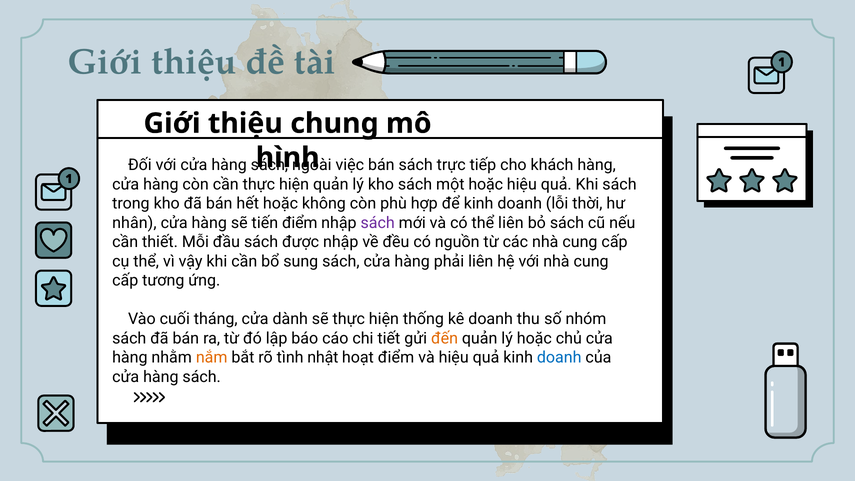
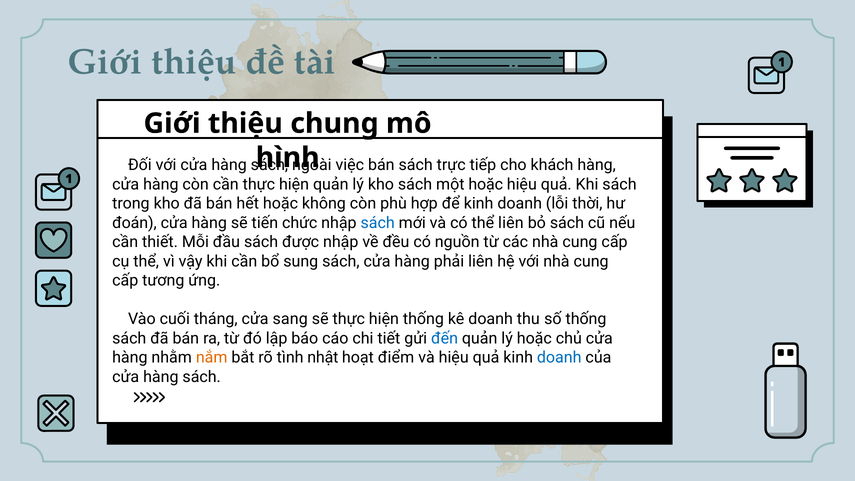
nhân: nhân -> đoán (134, 223)
tiến điểm: điểm -> chức (300, 223)
sách colour: purple -> blue (378, 223)
dành: dành -> sang (290, 319)
số nhóm: nhóm -> thống (586, 319)
đến colour: orange -> blue (445, 338)
